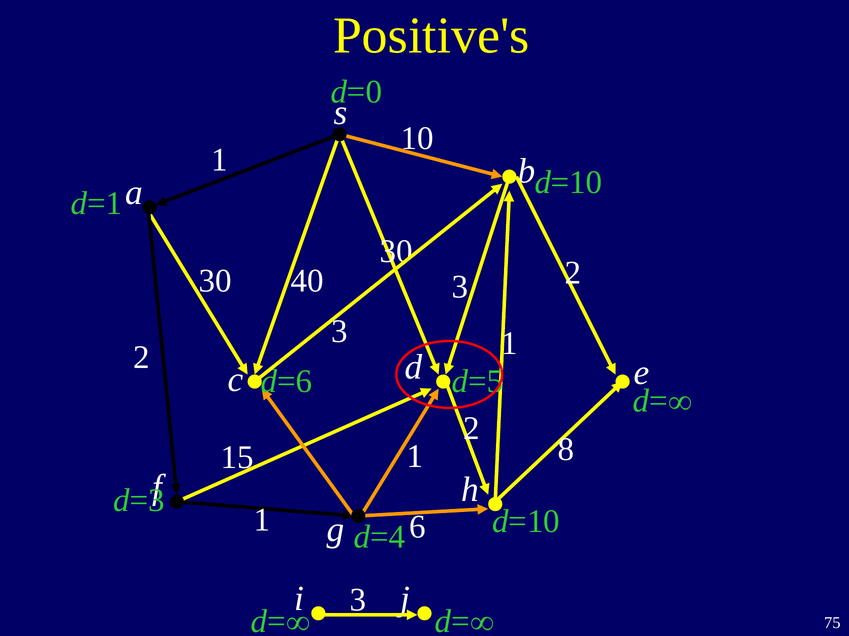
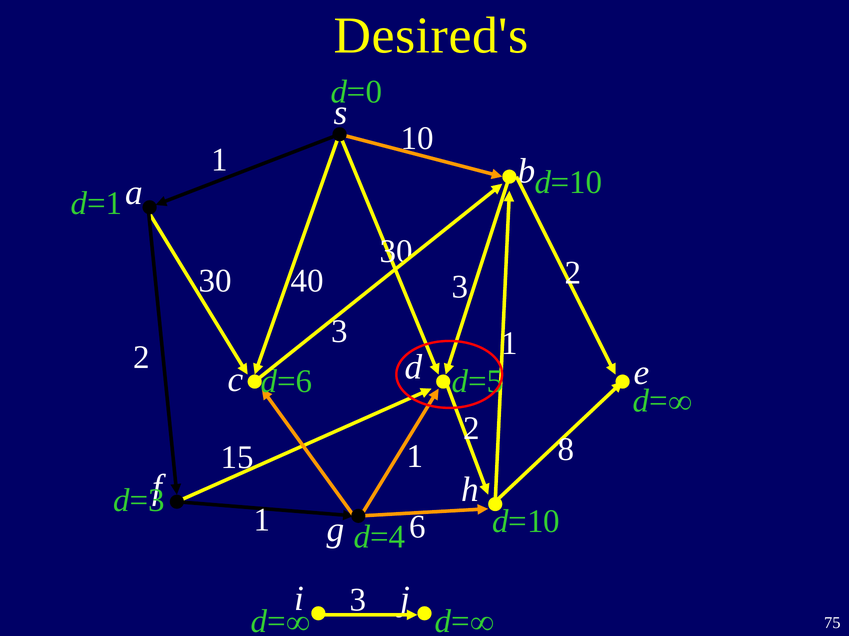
Positive's: Positive's -> Desired's (431, 35)
